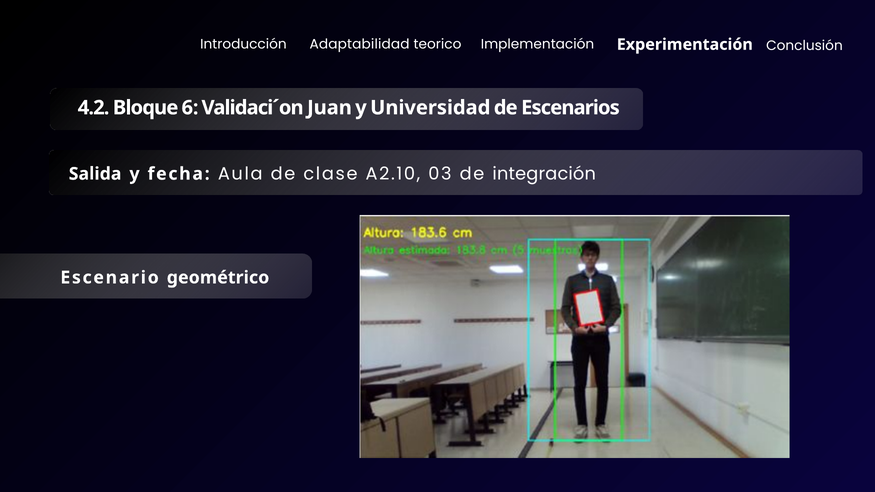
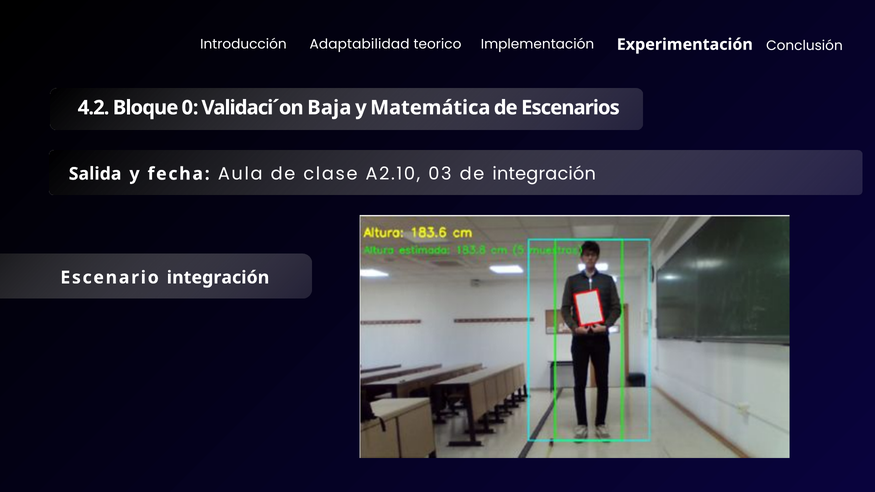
6: 6 -> 0 (190, 108)
Juan: Juan -> Baja (329, 108)
Universidad: Universidad -> Matemática (430, 108)
Escenario geométrico: geométrico -> integración (218, 278)
